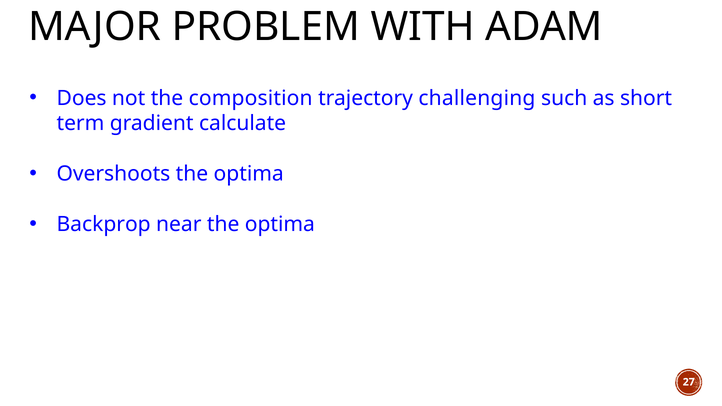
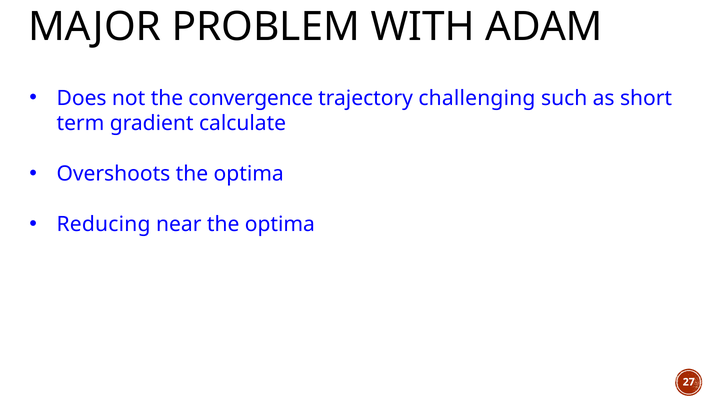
composition: composition -> convergence (251, 98)
Backprop: Backprop -> Reducing (104, 225)
